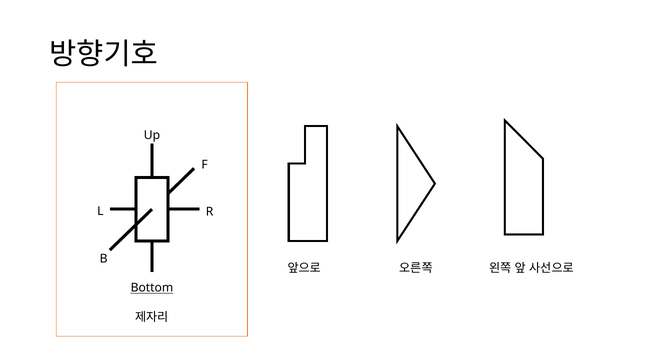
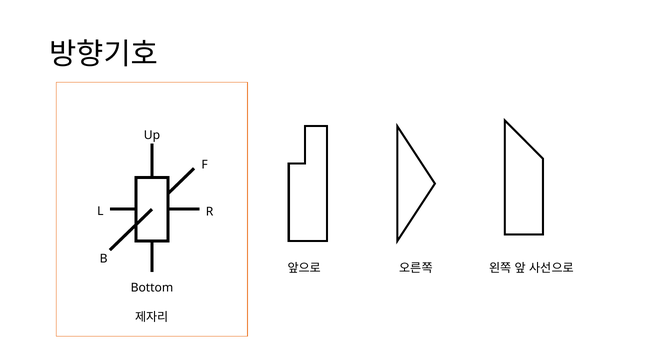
Bottom underline: present -> none (152, 287)
